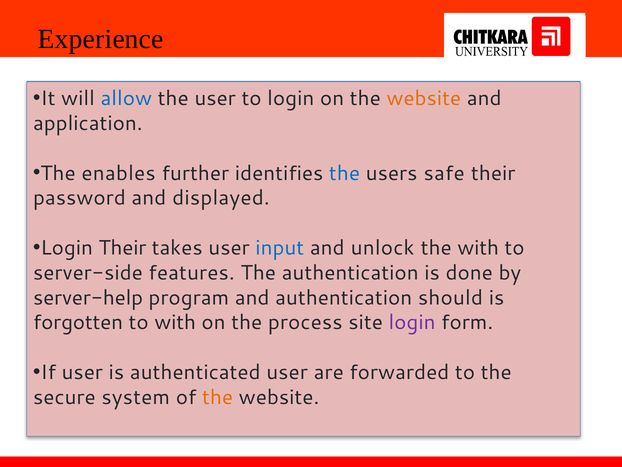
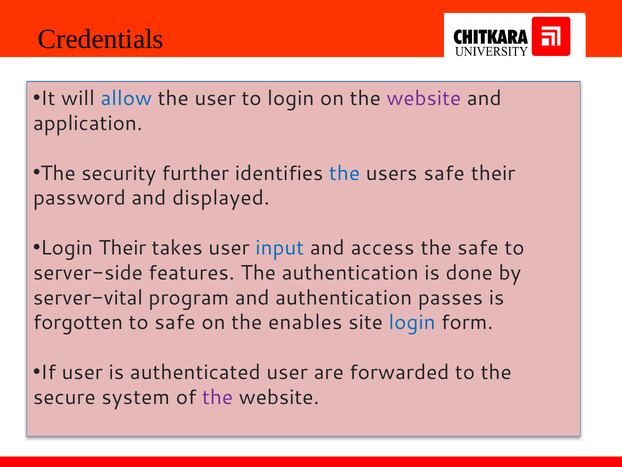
Experience: Experience -> Credentials (101, 39)
website colour: orange -> purple (424, 98)
enables: enables -> security (119, 173)
unlock: unlock -> access (383, 248)
the with: with -> safe (478, 248)
server-help: server-help -> server-vital (88, 297)
should: should -> passes (450, 297)
to with: with -> safe (175, 322)
process: process -> enables (305, 322)
login colour: purple -> blue (412, 322)
the colour: orange -> purple (218, 397)
